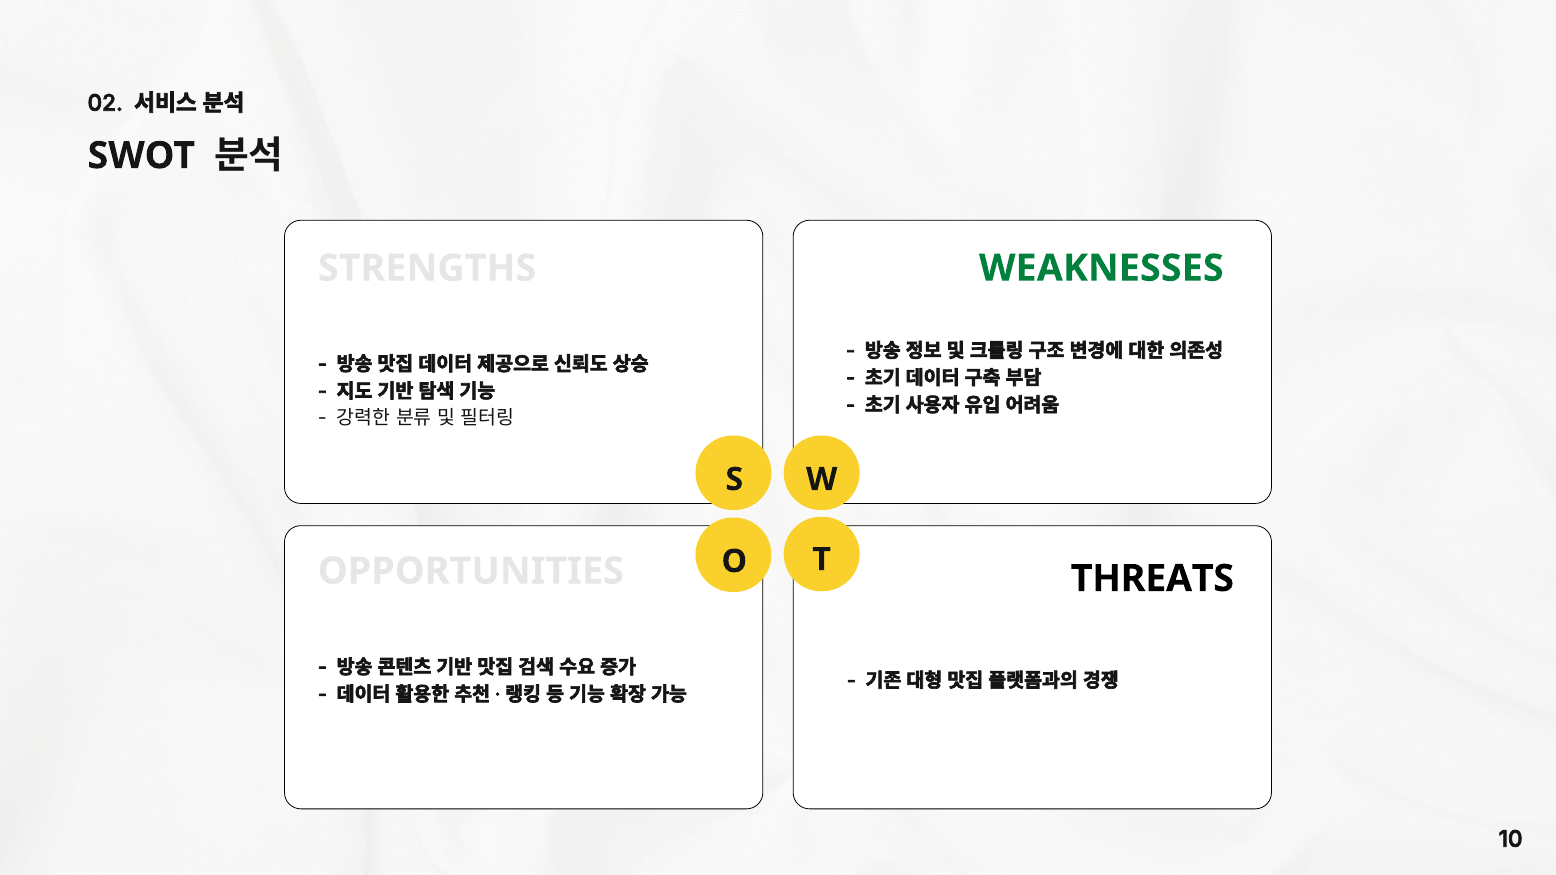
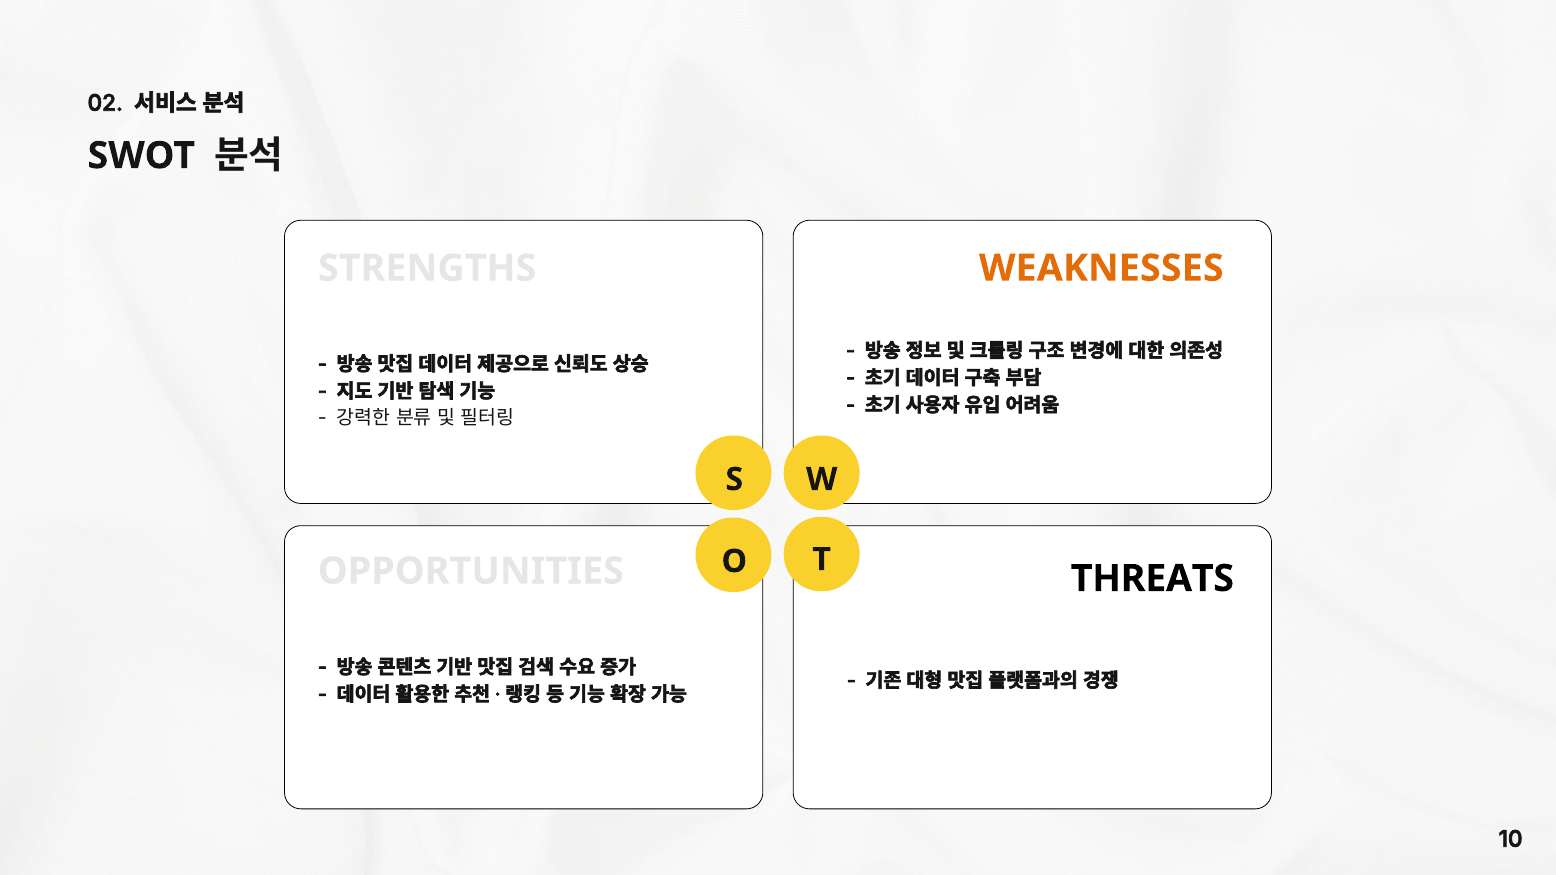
WEAKNESSES colour: green -> orange (1101, 268)
